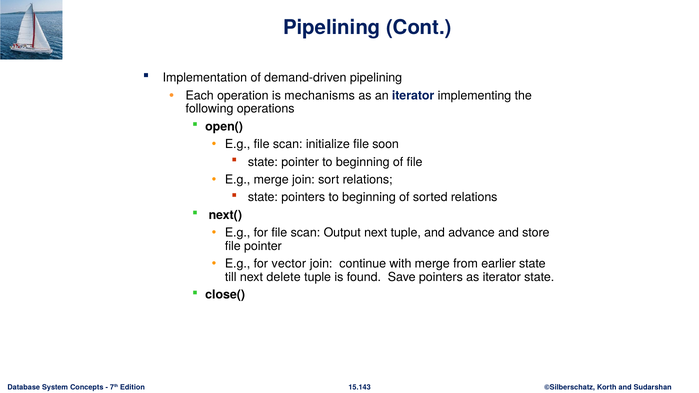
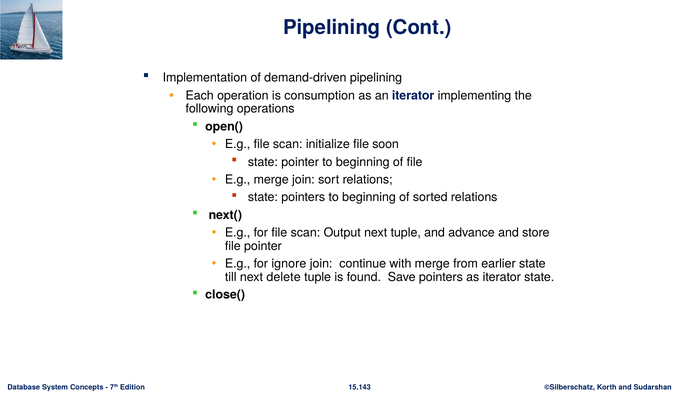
mechanisms: mechanisms -> consumption (320, 96)
vector: vector -> ignore (289, 264)
